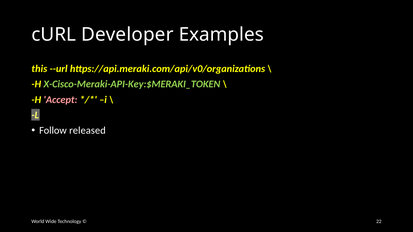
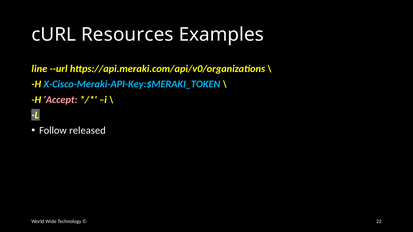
Developer: Developer -> Resources (127, 35)
this: this -> line (39, 69)
X-Cisco-Meraki-API-Key:$MERAKI_TOKEN colour: light green -> light blue (132, 84)
